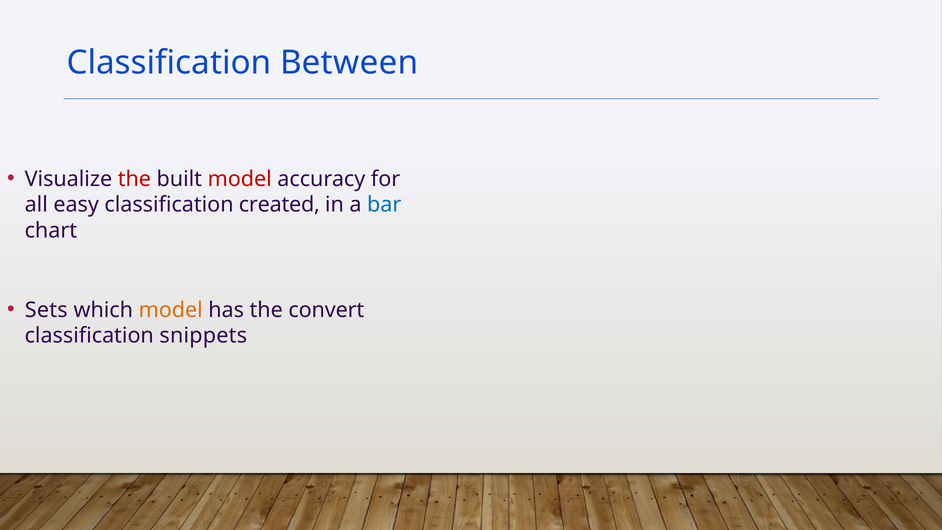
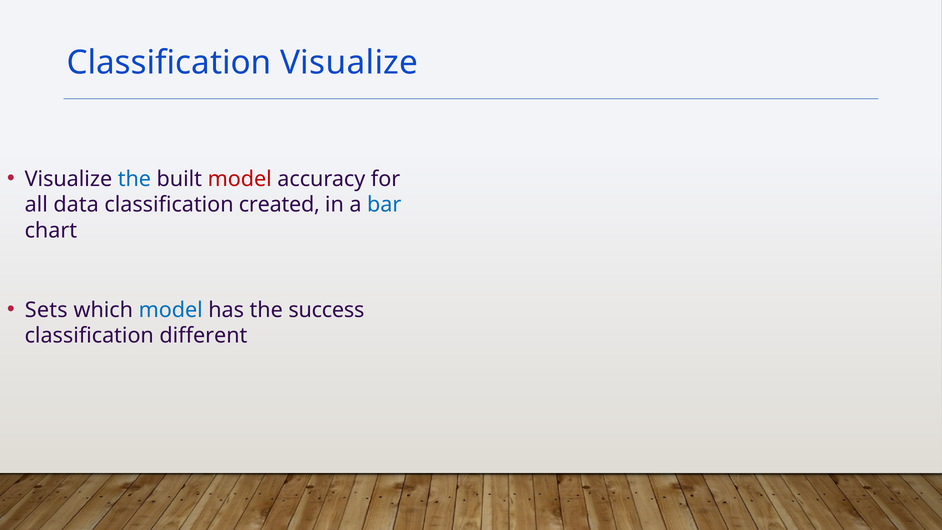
Classification Between: Between -> Visualize (349, 63)
the colour: red -> blue (134, 179)
easy: easy -> data (76, 205)
model colour: orange -> blue (171, 310)
convert: convert -> success (326, 310)
snippets: snippets -> different (203, 336)
